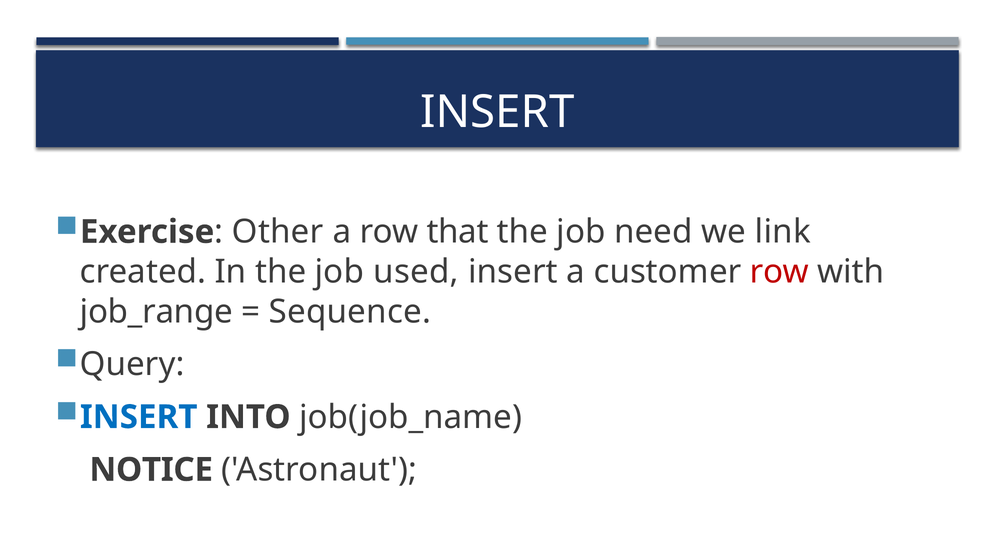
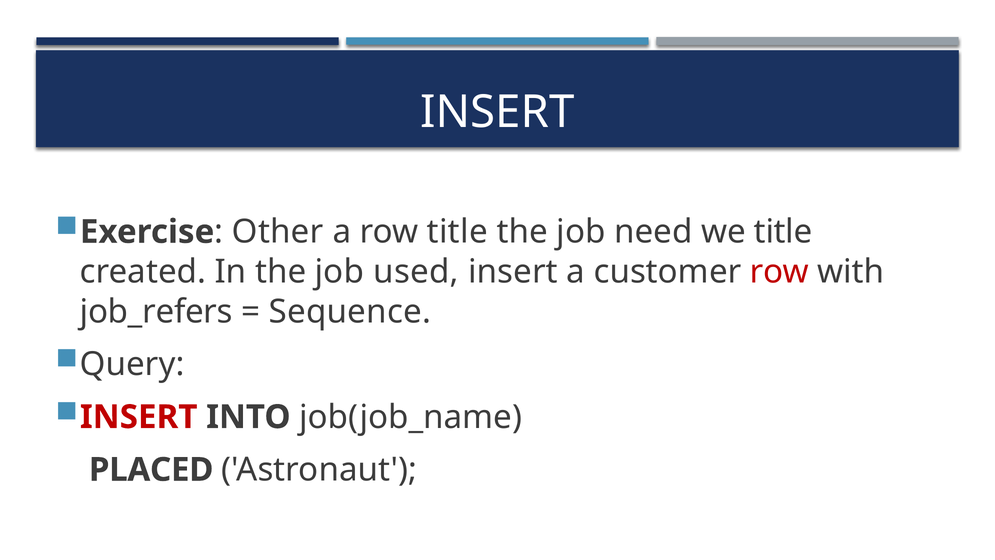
row that: that -> title (457, 232)
we link: link -> title (783, 232)
job_range: job_range -> job_refers (156, 311)
INSERT colour: blue -> red (139, 417)
NOTICE: NOTICE -> PLACED (151, 470)
